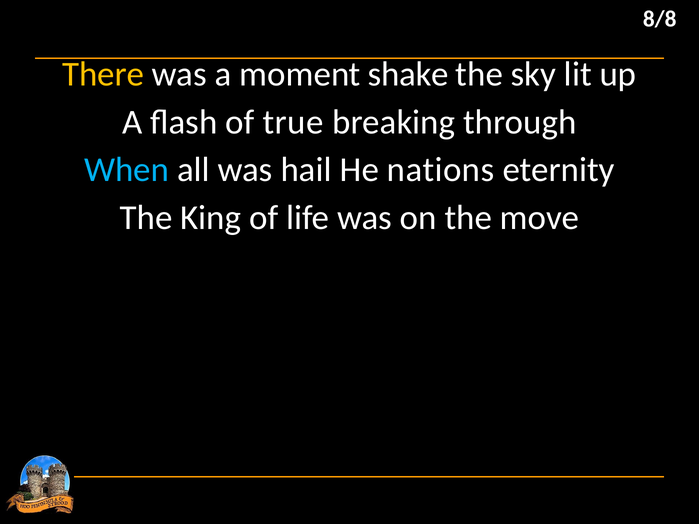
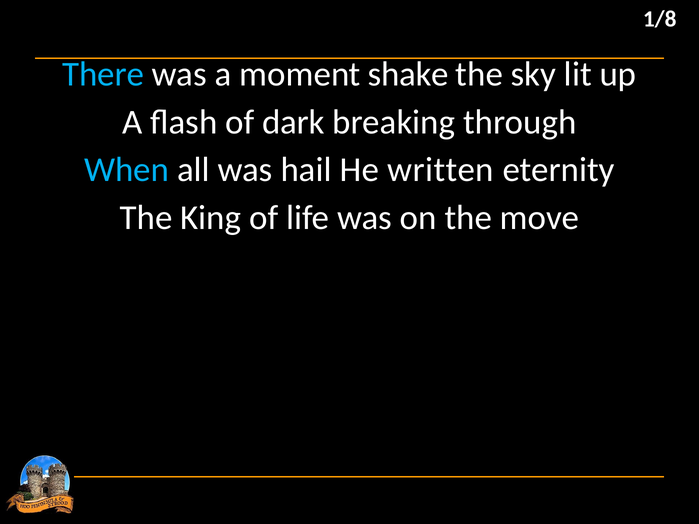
8/8: 8/8 -> 1/8 (660, 19)
There colour: yellow -> light blue (103, 74)
true: true -> dark (294, 122)
nations: nations -> written (441, 170)
